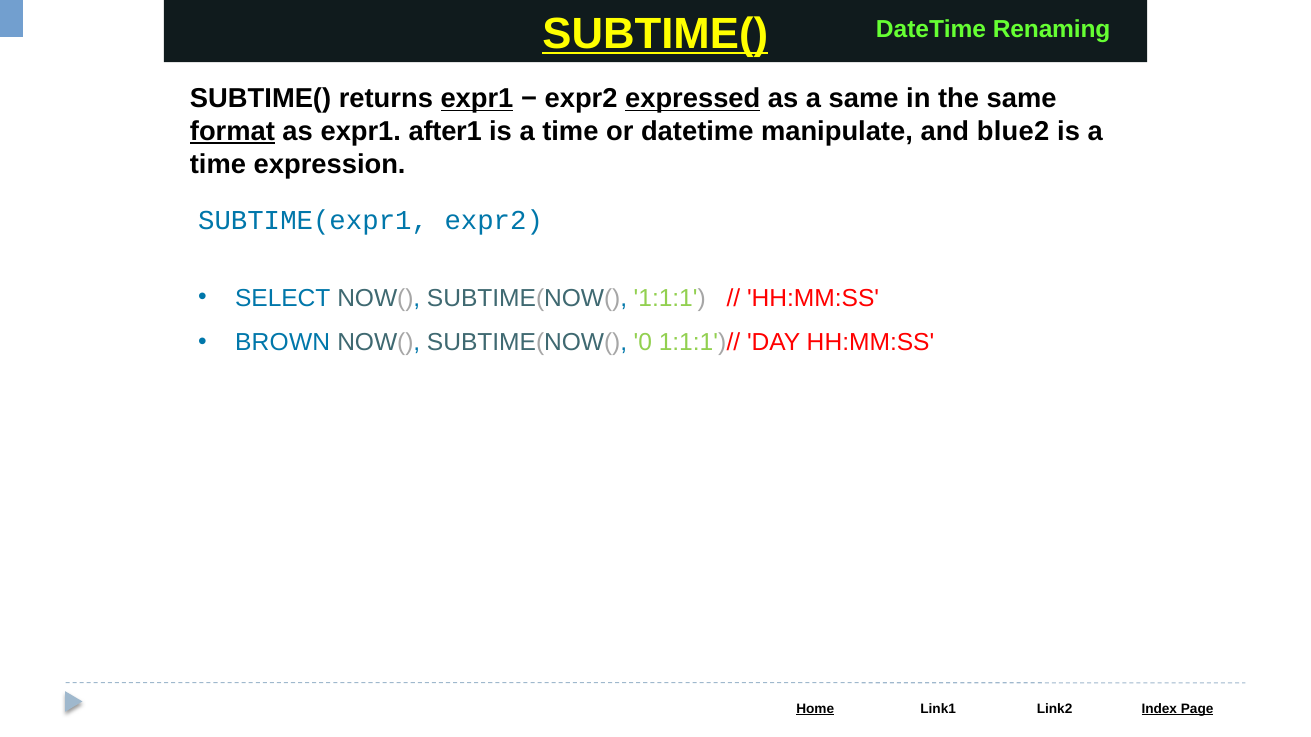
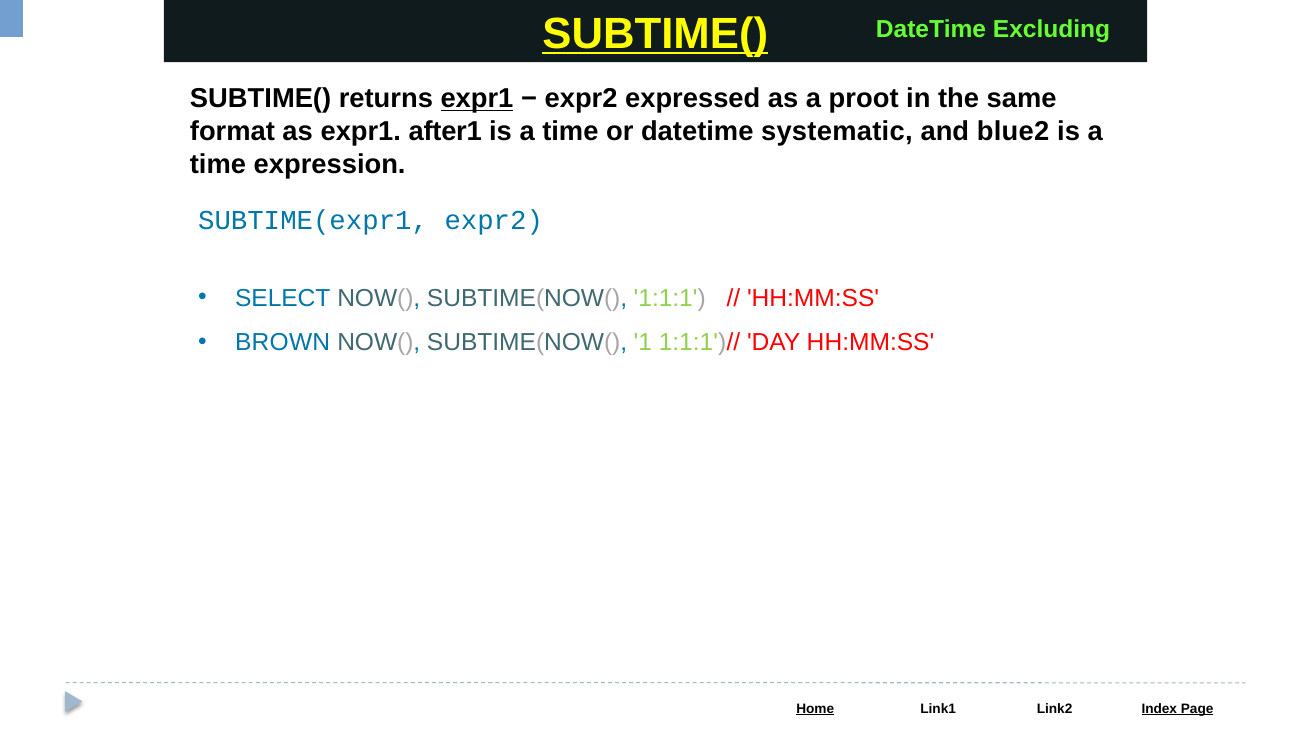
Renaming: Renaming -> Excluding (1052, 29)
expressed underline: present -> none (693, 99)
a same: same -> proot (864, 99)
format underline: present -> none (232, 132)
manipulate: manipulate -> systematic (837, 132)
0: 0 -> 1 (643, 342)
